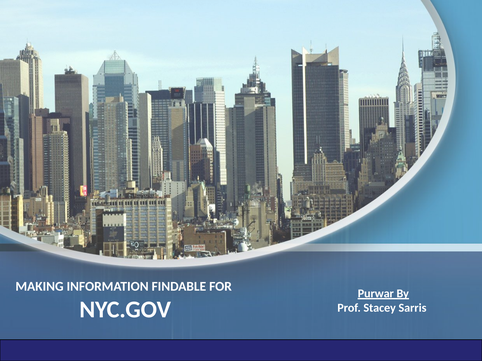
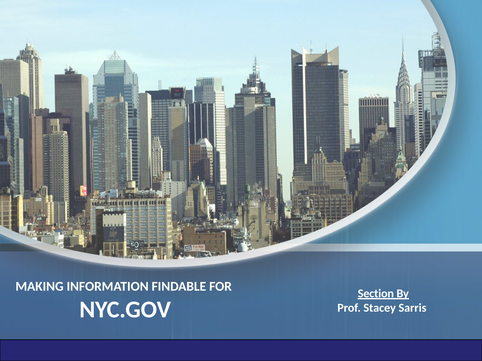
Purwar: Purwar -> Section (376, 294)
